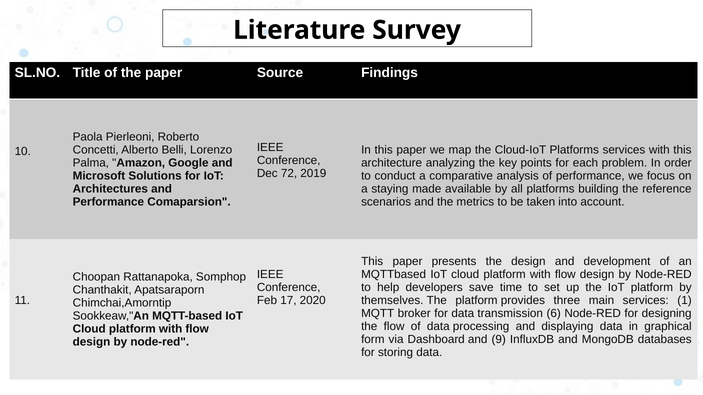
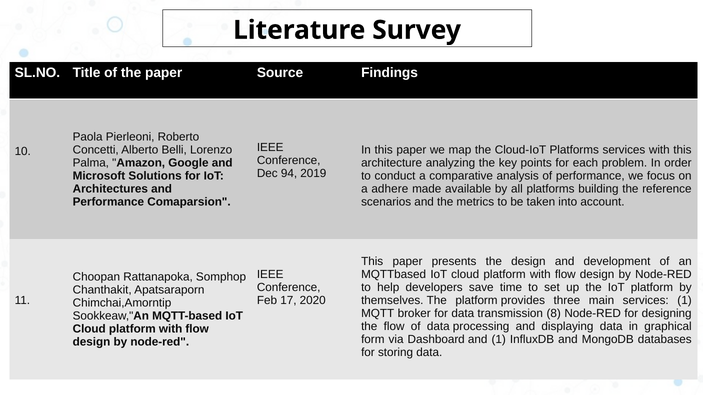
72: 72 -> 94 (289, 173)
staying: staying -> adhere (390, 189)
6: 6 -> 8 (554, 314)
and 9: 9 -> 1 (499, 340)
